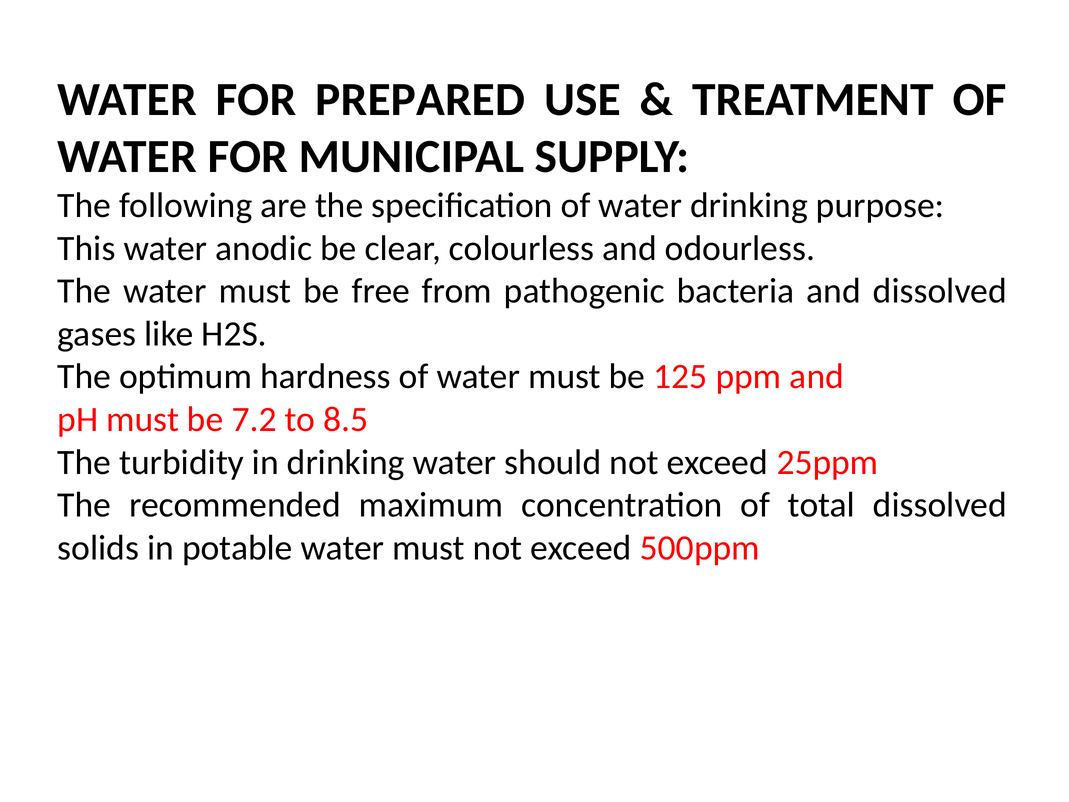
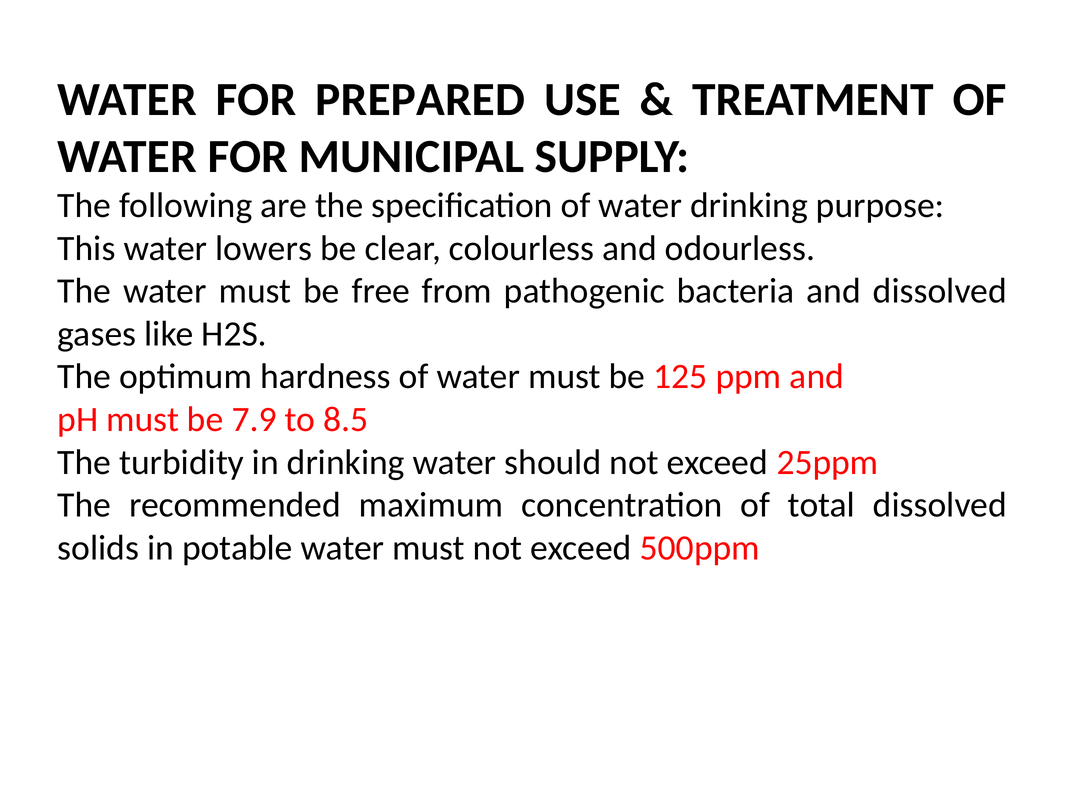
anodic: anodic -> lowers (264, 248)
7.2: 7.2 -> 7.9 (254, 419)
